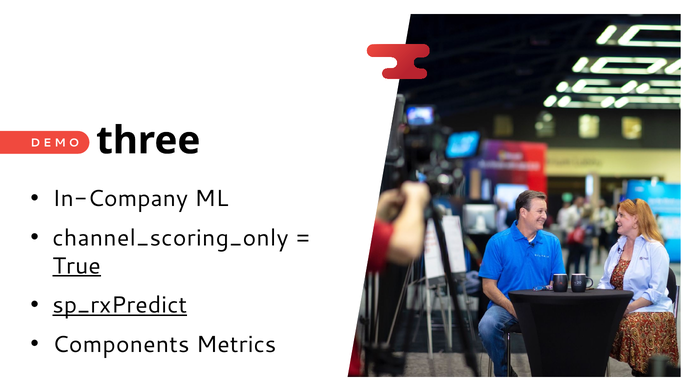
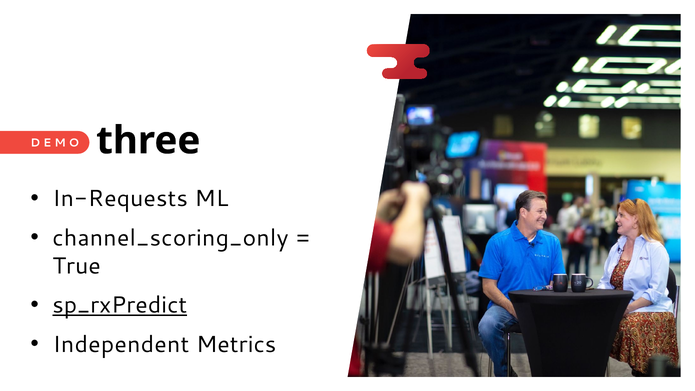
In-Company: In-Company -> In-Requests (120, 199)
True underline: present -> none (77, 266)
Components: Components -> Independent (121, 345)
